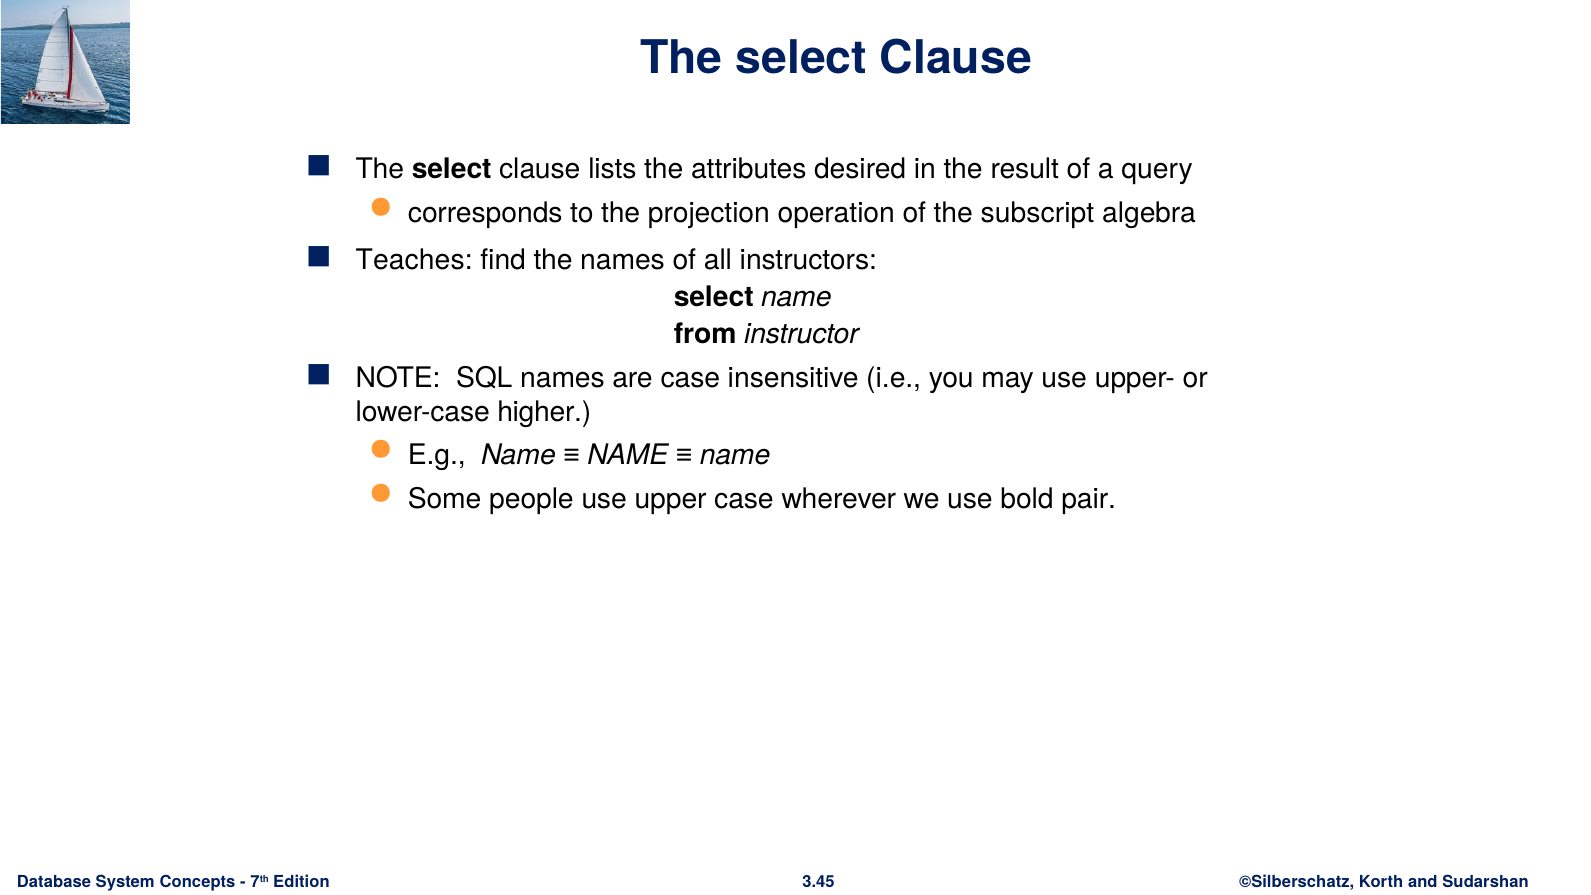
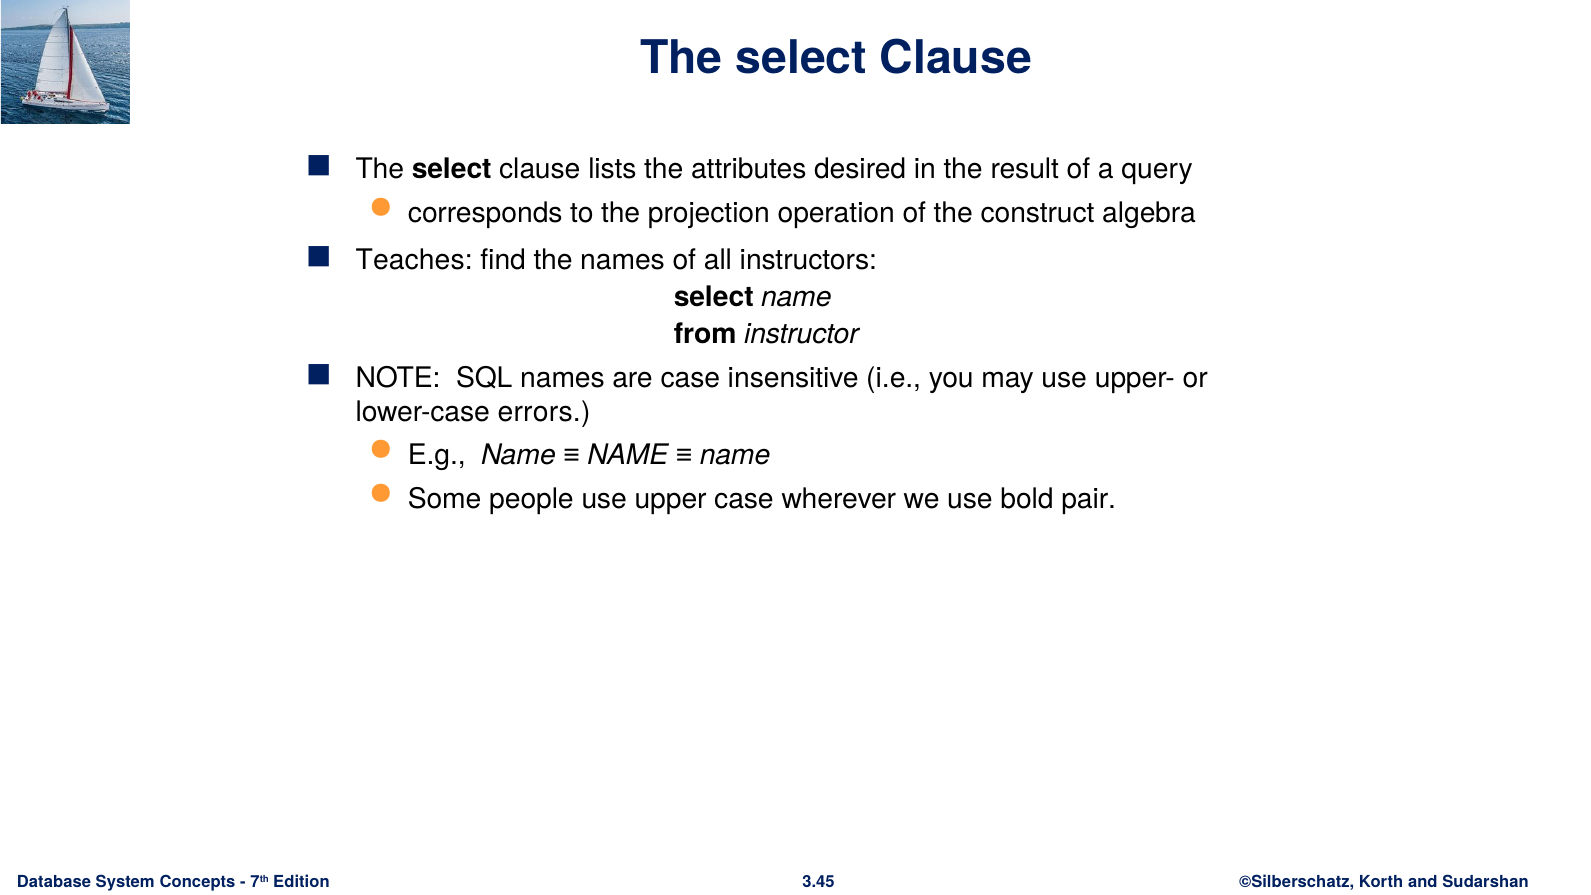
subscript: subscript -> construct (1038, 213)
higher: higher -> errors (544, 412)
